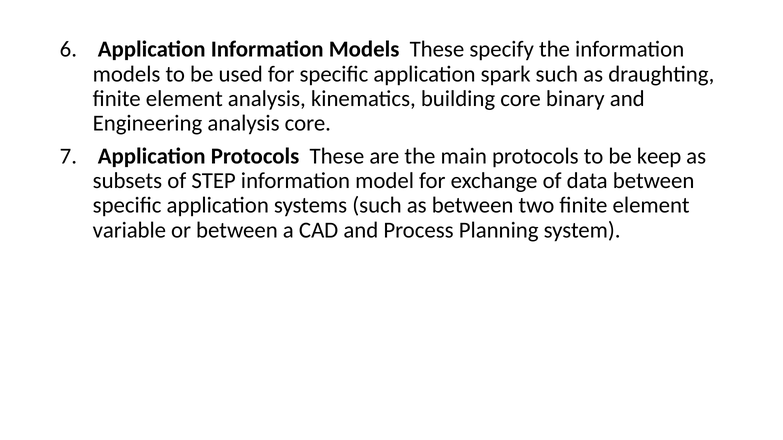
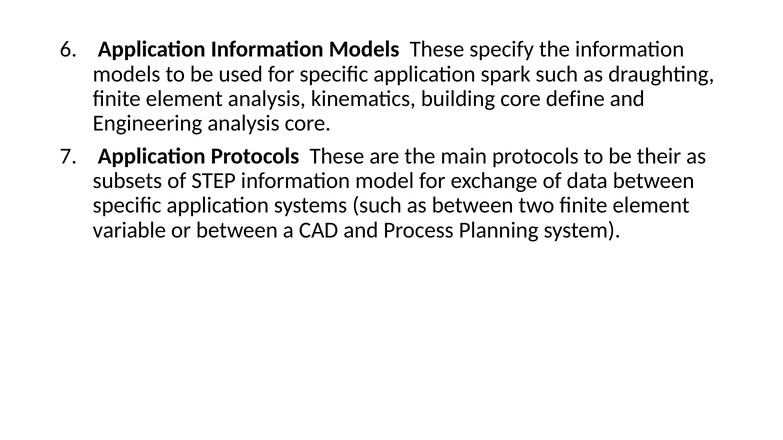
binary: binary -> define (575, 99)
keep: keep -> their (659, 156)
